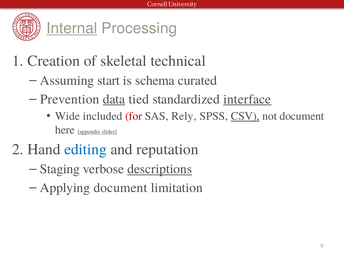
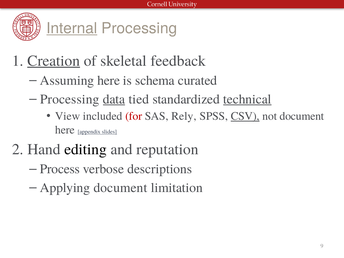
Creation underline: none -> present (54, 61)
technical: technical -> feedback (178, 61)
Assuming start: start -> here (109, 80)
Prevention: Prevention -> Processing (70, 99)
interface: interface -> technical (247, 99)
Wide: Wide -> View (68, 116)
editing colour: blue -> black (86, 149)
Staging: Staging -> Process (60, 169)
descriptions underline: present -> none (160, 169)
